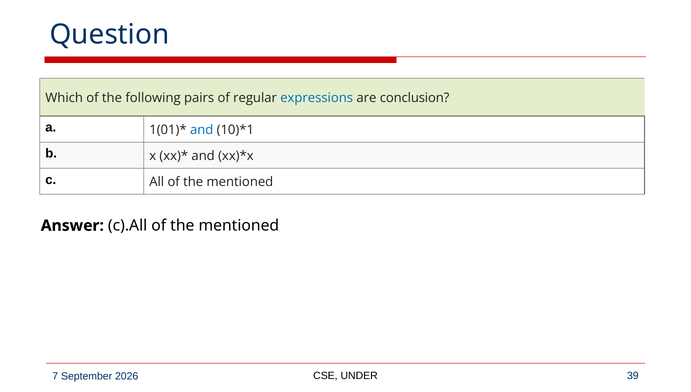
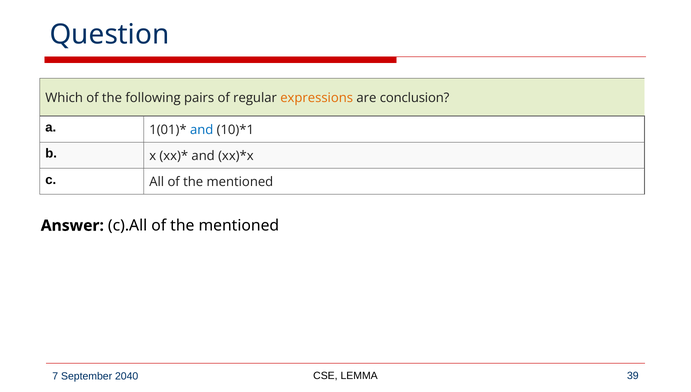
expressions colour: blue -> orange (317, 98)
2026: 2026 -> 2040 (127, 377)
UNDER: UNDER -> LEMMA (359, 377)
